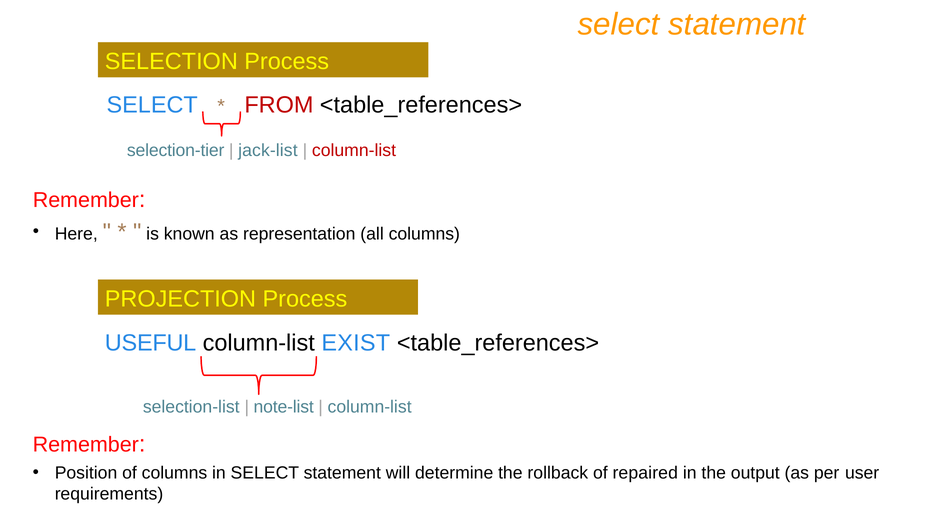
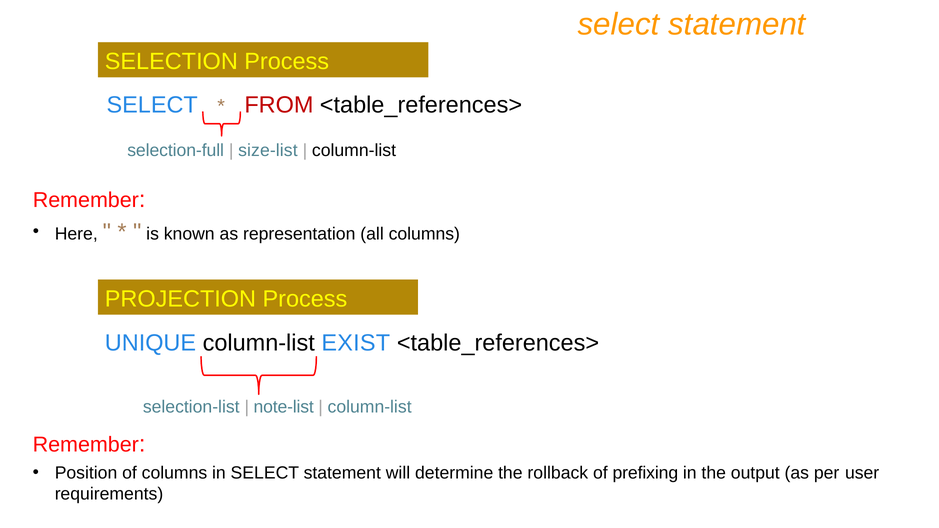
selection-tier: selection-tier -> selection-full (176, 150)
jack-list: jack-list -> size-list (268, 150)
column-list colour: red -> black (354, 150)
USEFUL: USEFUL -> UNIQUE (150, 343)
repaired: repaired -> prefixing (645, 473)
